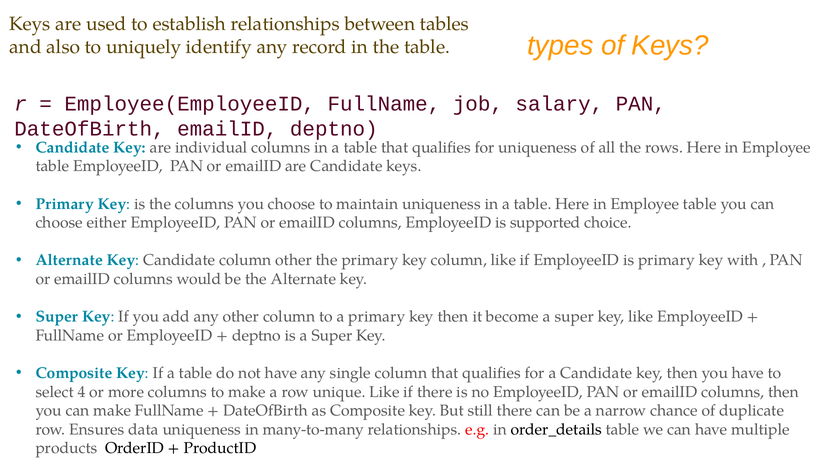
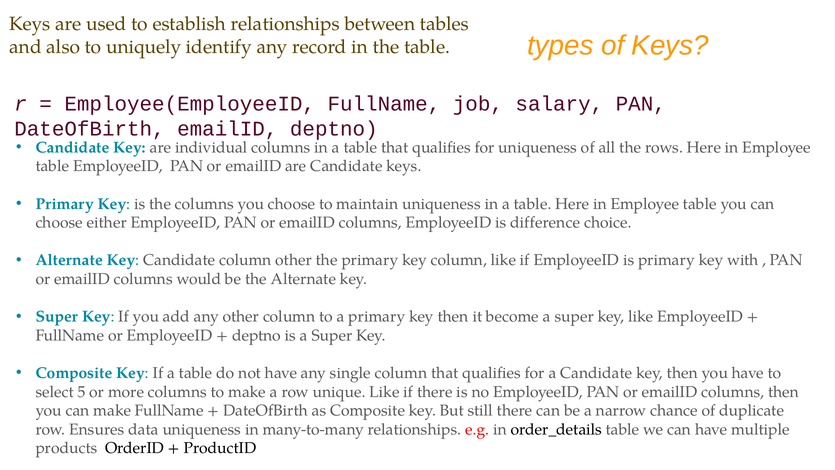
supported: supported -> difference (545, 223)
4: 4 -> 5 (82, 392)
